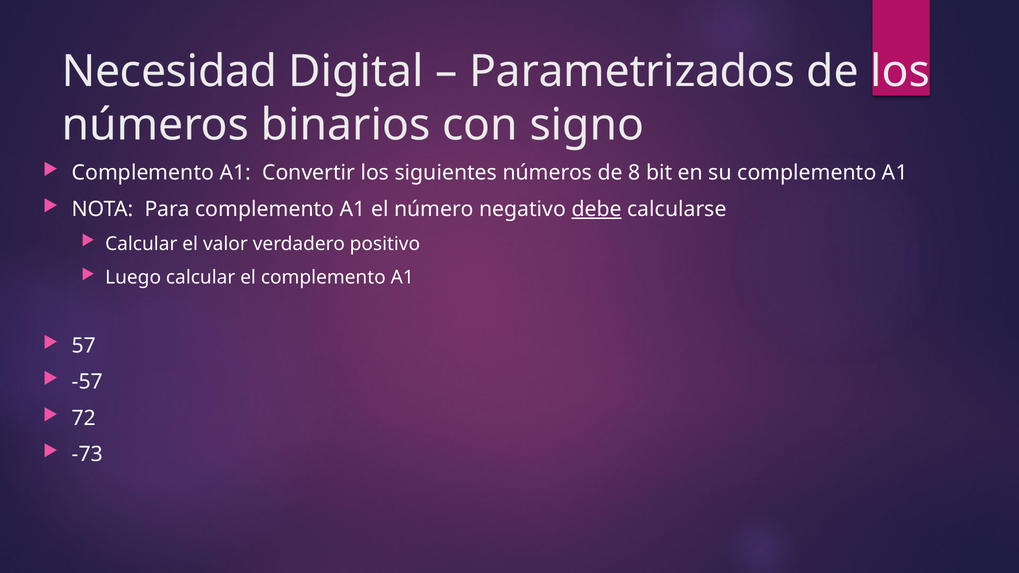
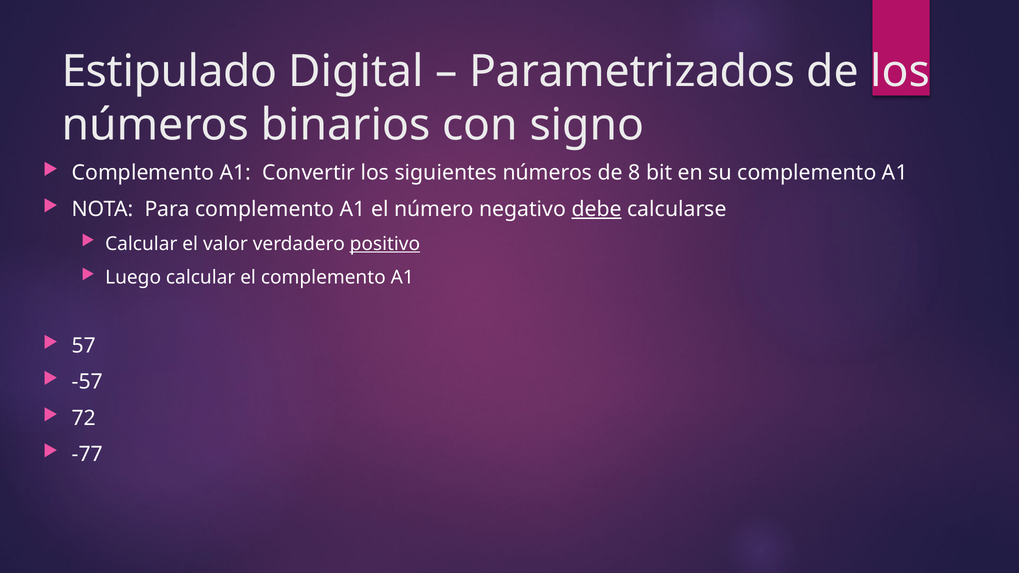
Necesidad: Necesidad -> Estipulado (169, 72)
positivo underline: none -> present (385, 244)
-73: -73 -> -77 (87, 454)
